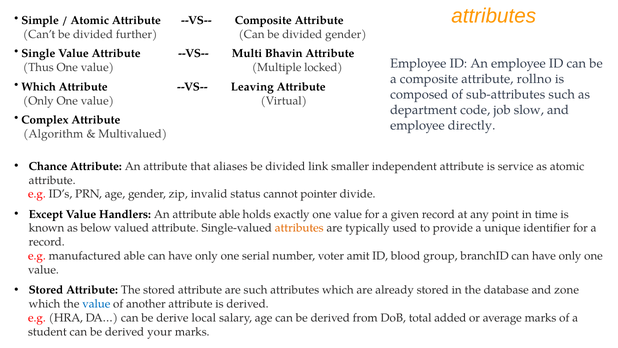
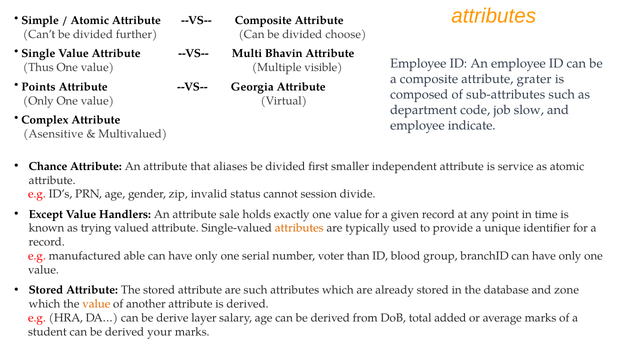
divided gender: gender -> choose (346, 34)
locked: locked -> visible (323, 67)
rollno: rollno -> grater (534, 79)
Which: Which -> Points (39, 87)
Leaving: Leaving -> Georgia (252, 87)
directly: directly -> indicate (472, 125)
Algorithm: Algorithm -> Asensitive (53, 134)
link: link -> first (318, 166)
pointer: pointer -> session (319, 194)
attribute able: able -> sale (229, 214)
below: below -> trying (96, 228)
amit: amit -> than (358, 256)
value colour: blue -> orange (96, 304)
local: local -> layer (204, 317)
